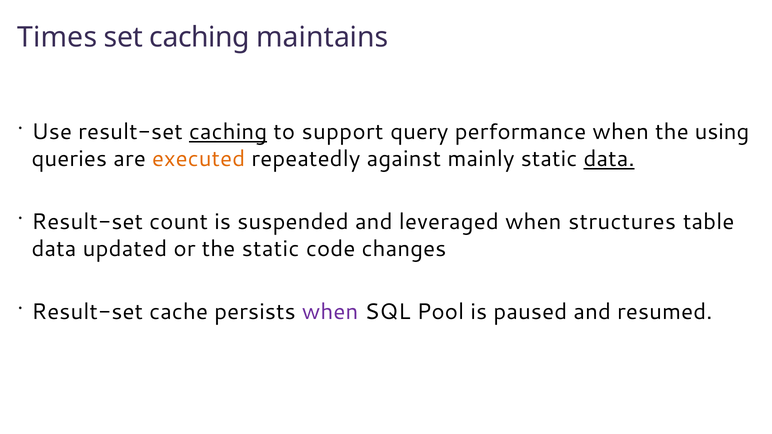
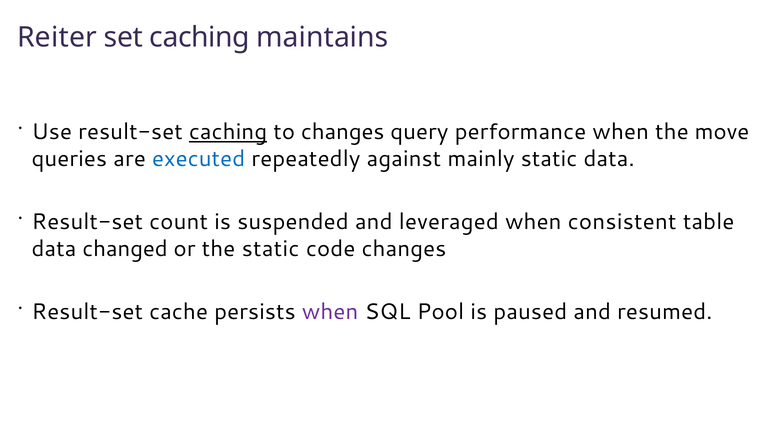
Times: Times -> Reiter (57, 37)
to support: support -> changes (343, 132)
using: using -> move (722, 132)
executed colour: orange -> blue (199, 159)
data underline: present -> none (609, 159)
structures: structures -> consistent (622, 222)
updated: updated -> changed (125, 249)
